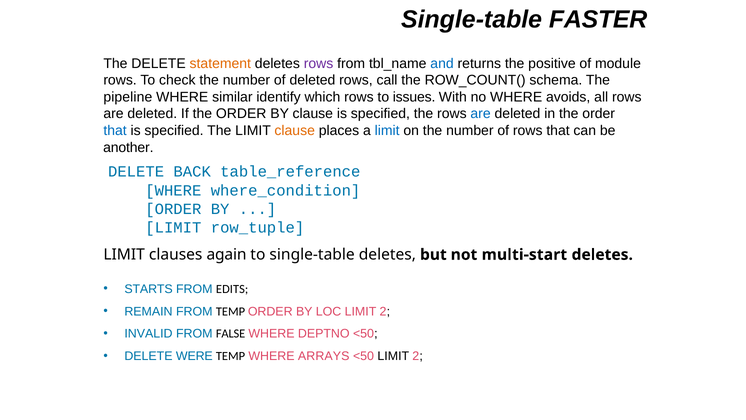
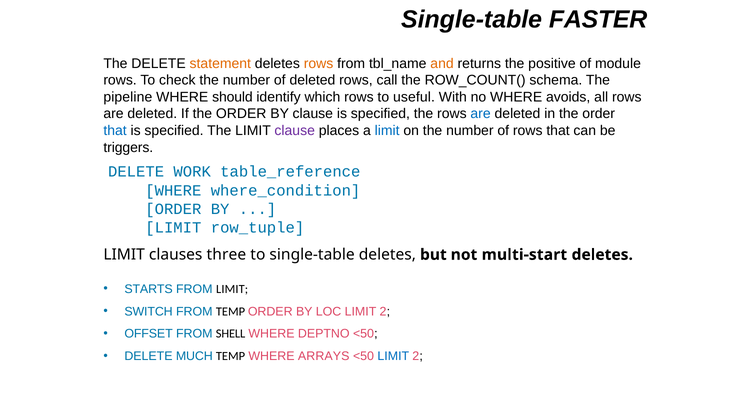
rows colour: purple -> orange (319, 63)
and colour: blue -> orange (442, 63)
similar: similar -> should (232, 97)
issues: issues -> useful (414, 97)
clause colour: orange -> purple (295, 131)
another: another -> triggers (128, 147)
BACK: BACK -> WORK (192, 172)
again: again -> three (226, 254)
FROM EDITS: EDITS -> LIMIT (232, 289)
REMAIN: REMAIN -> SWITCH (149, 311)
INVALID: INVALID -> OFFSET (149, 334)
FALSE: FALSE -> SHELL (231, 334)
WERE: WERE -> MUCH (194, 356)
LIMIT colour: black -> blue (393, 356)
